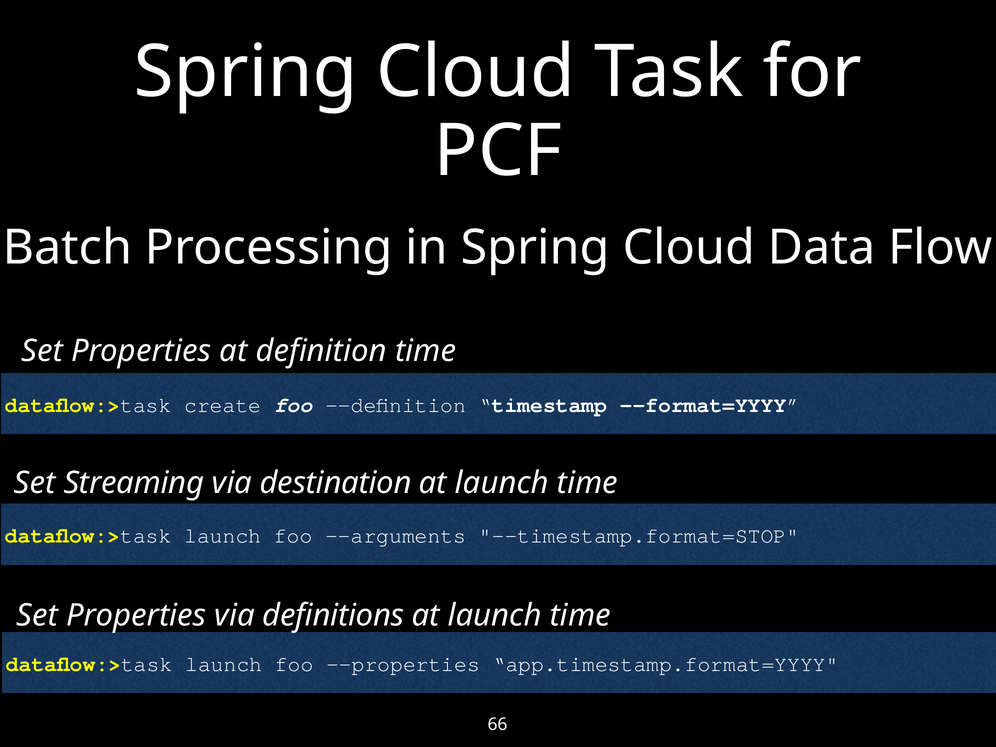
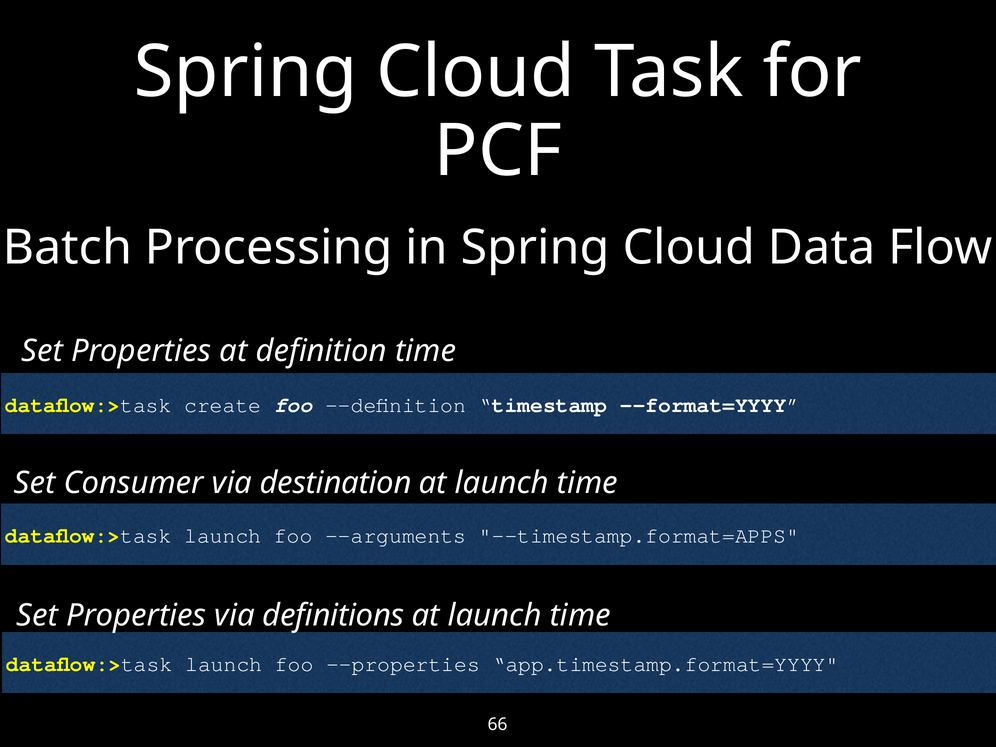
Streaming: Streaming -> Consumer (134, 483)
--timestamp.format=STOP: --timestamp.format=STOP -> --timestamp.format=APPS (639, 536)
